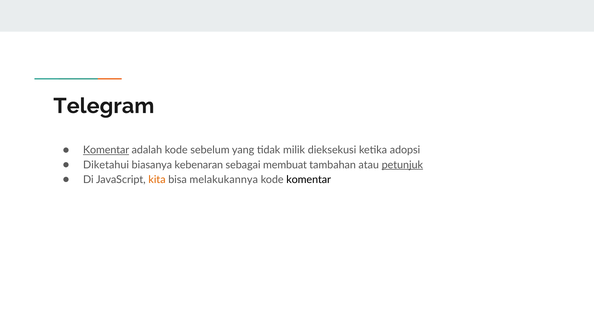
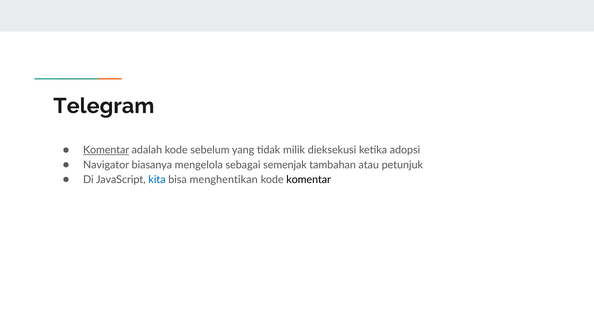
Diketahui: Diketahui -> Navigator (106, 165)
kebenaran: kebenaran -> mengelola (199, 165)
membuat: membuat -> semenjak (285, 165)
petunjuk underline: present -> none (402, 165)
kita colour: orange -> blue (157, 180)
melakukannya: melakukannya -> menghentikan (224, 180)
